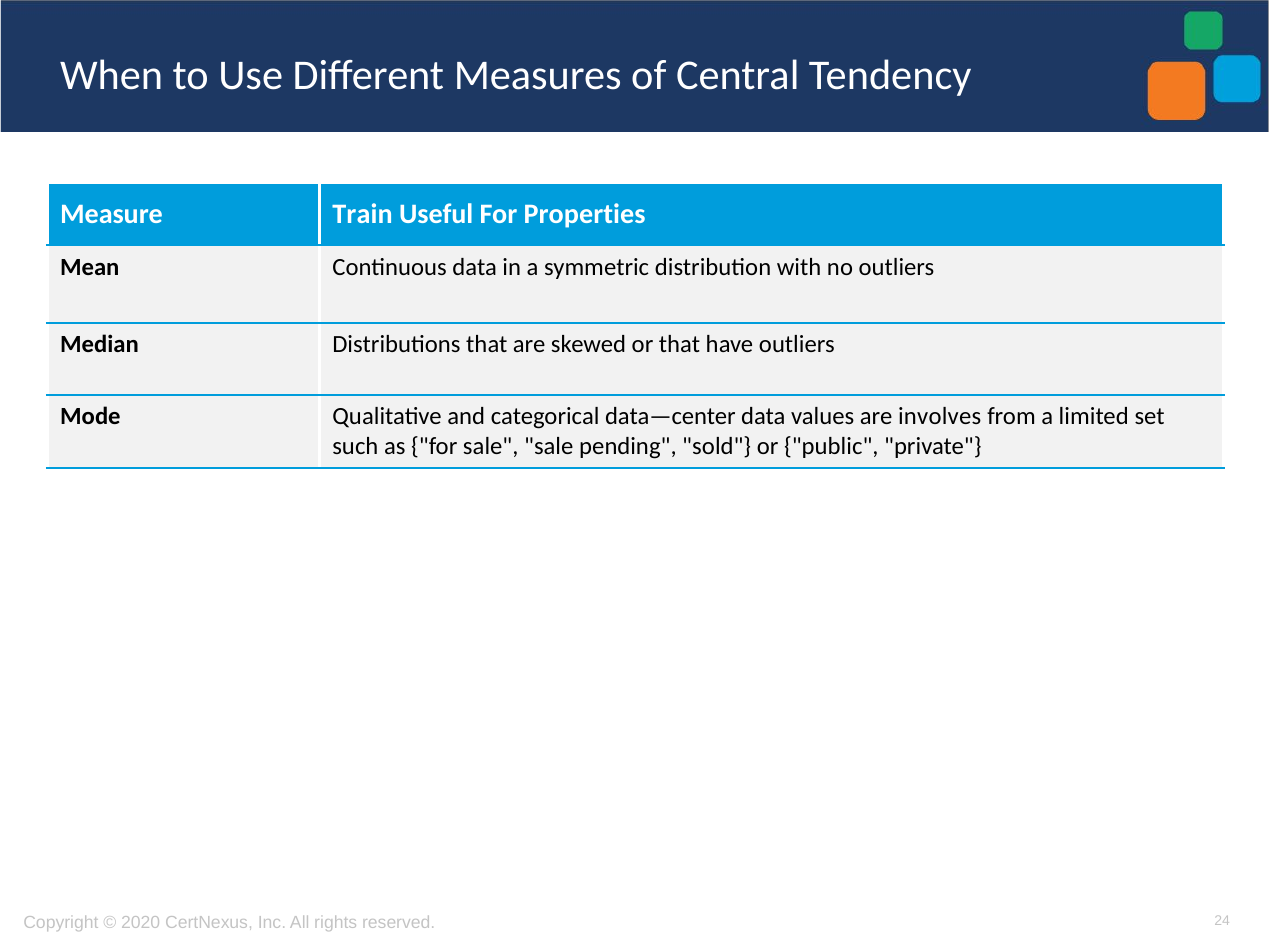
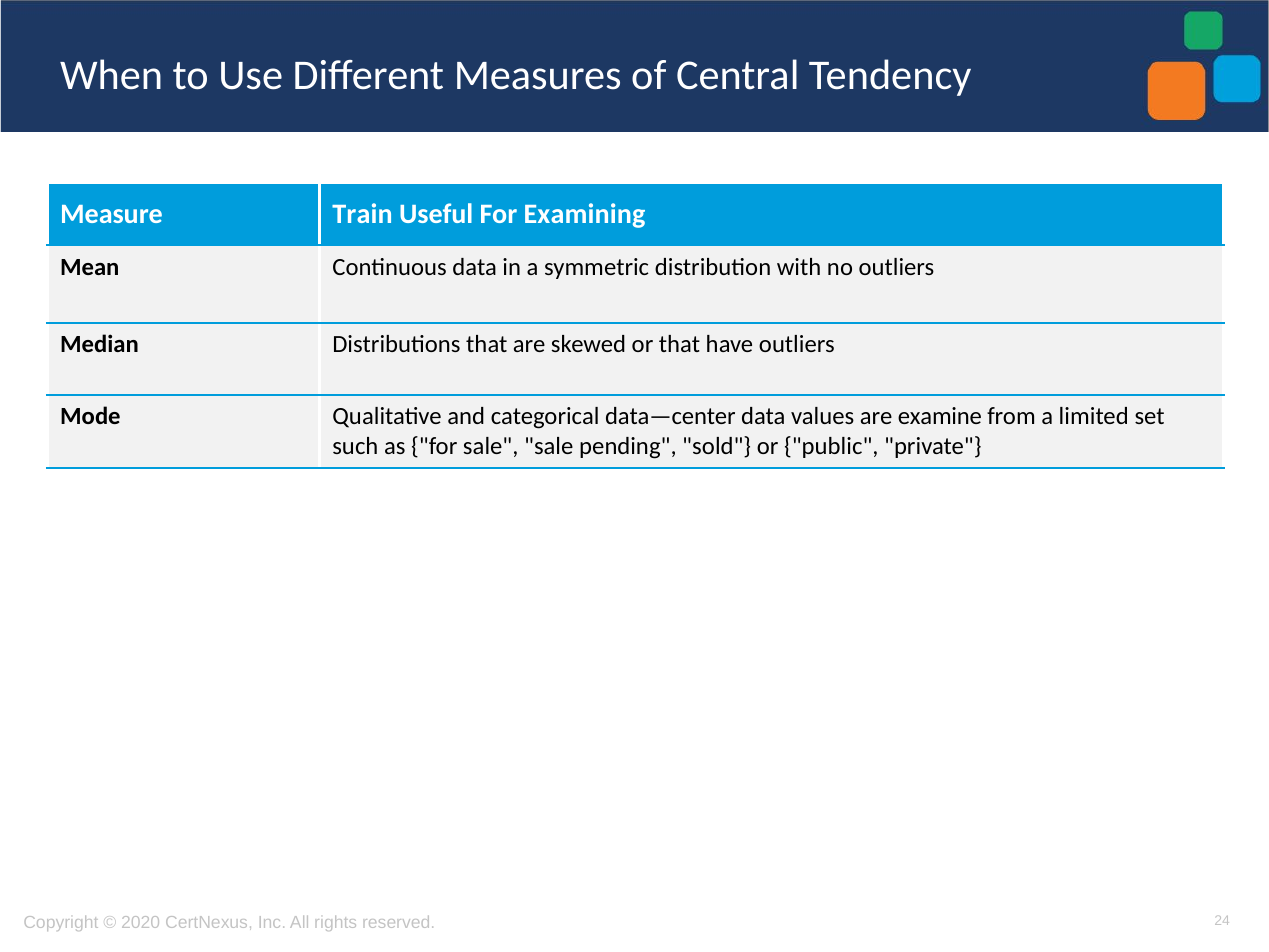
Properties: Properties -> Examining (585, 214)
involves: involves -> examine (940, 417)
